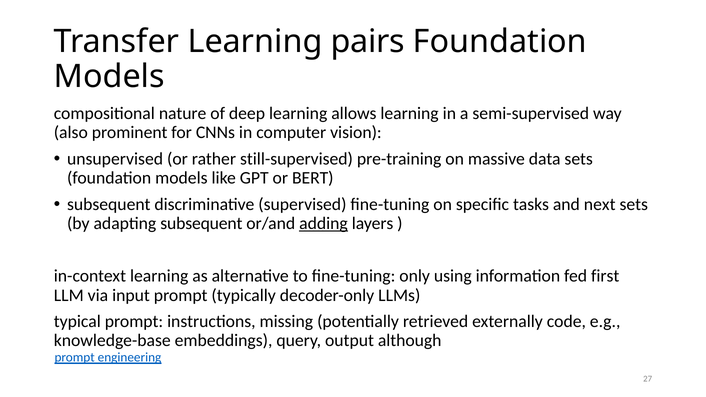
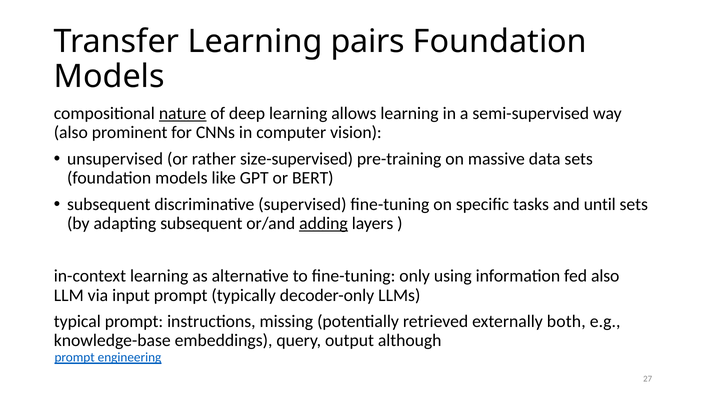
nature underline: none -> present (183, 113)
still-supervised: still-supervised -> size-supervised (297, 159)
next: next -> until (600, 204)
fed first: first -> also (605, 276)
code: code -> both (566, 322)
